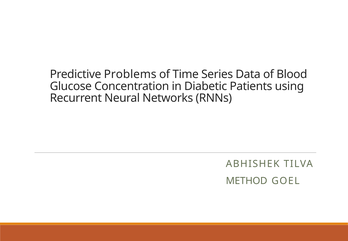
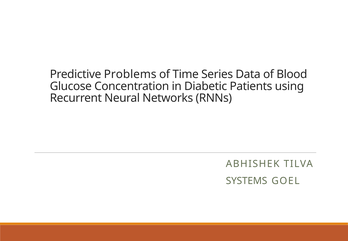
METHOD: METHOD -> SYSTEMS (247, 181)
